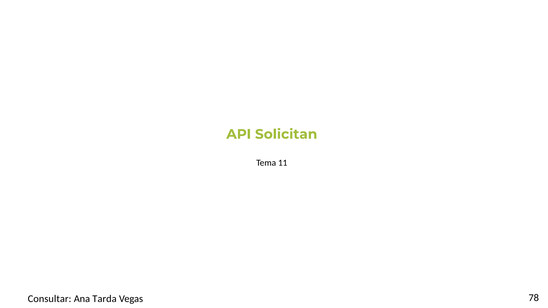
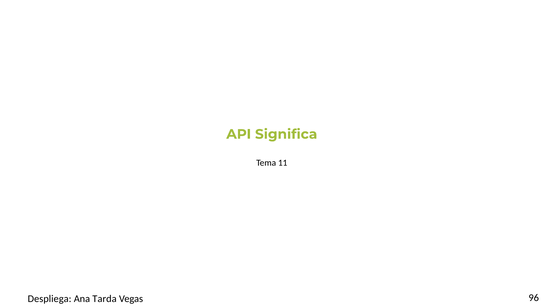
Solicitan: Solicitan -> Significa (286, 134)
Consultar: Consultar -> Despliega (50, 299)
78: 78 -> 96 (534, 298)
